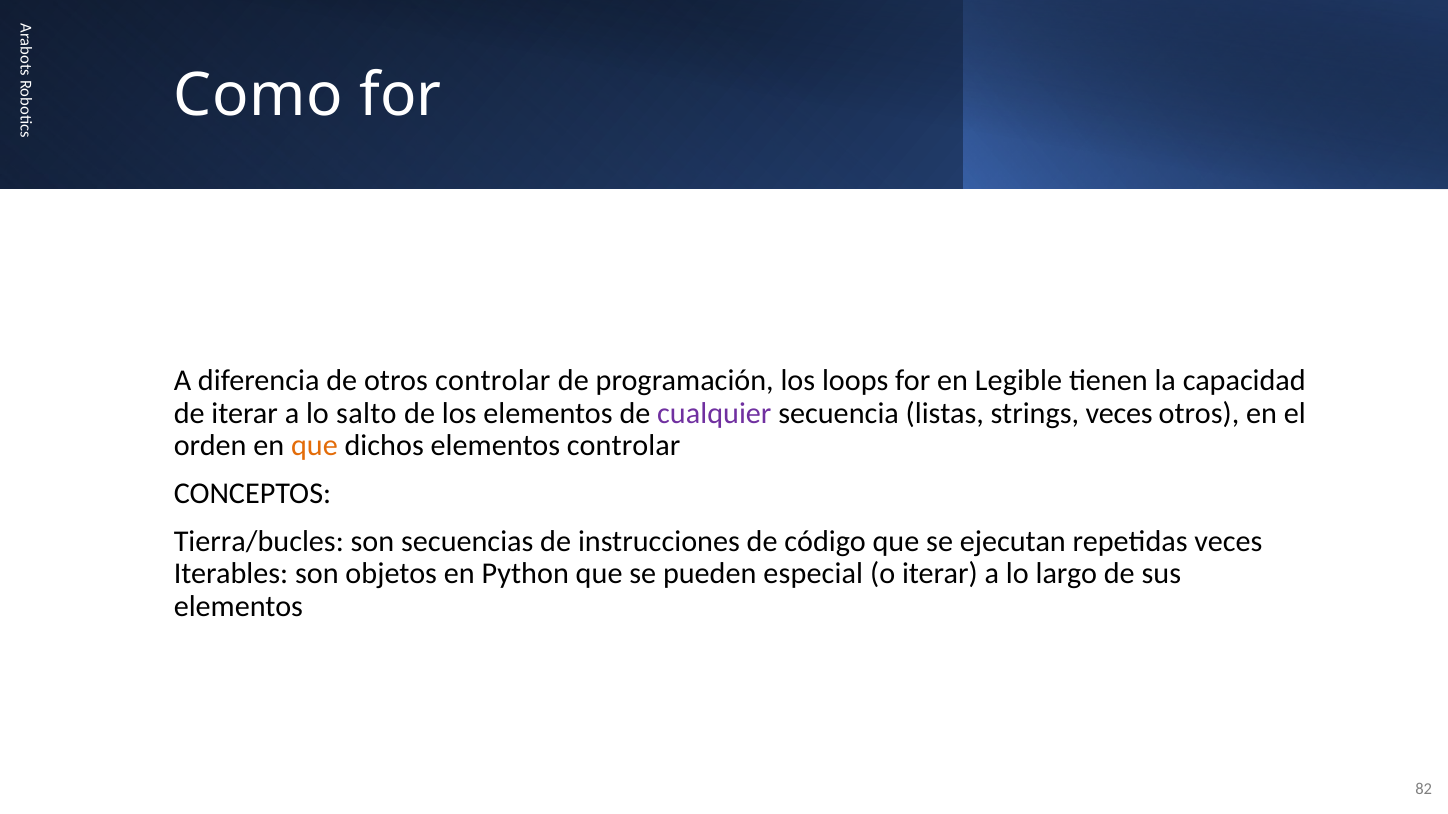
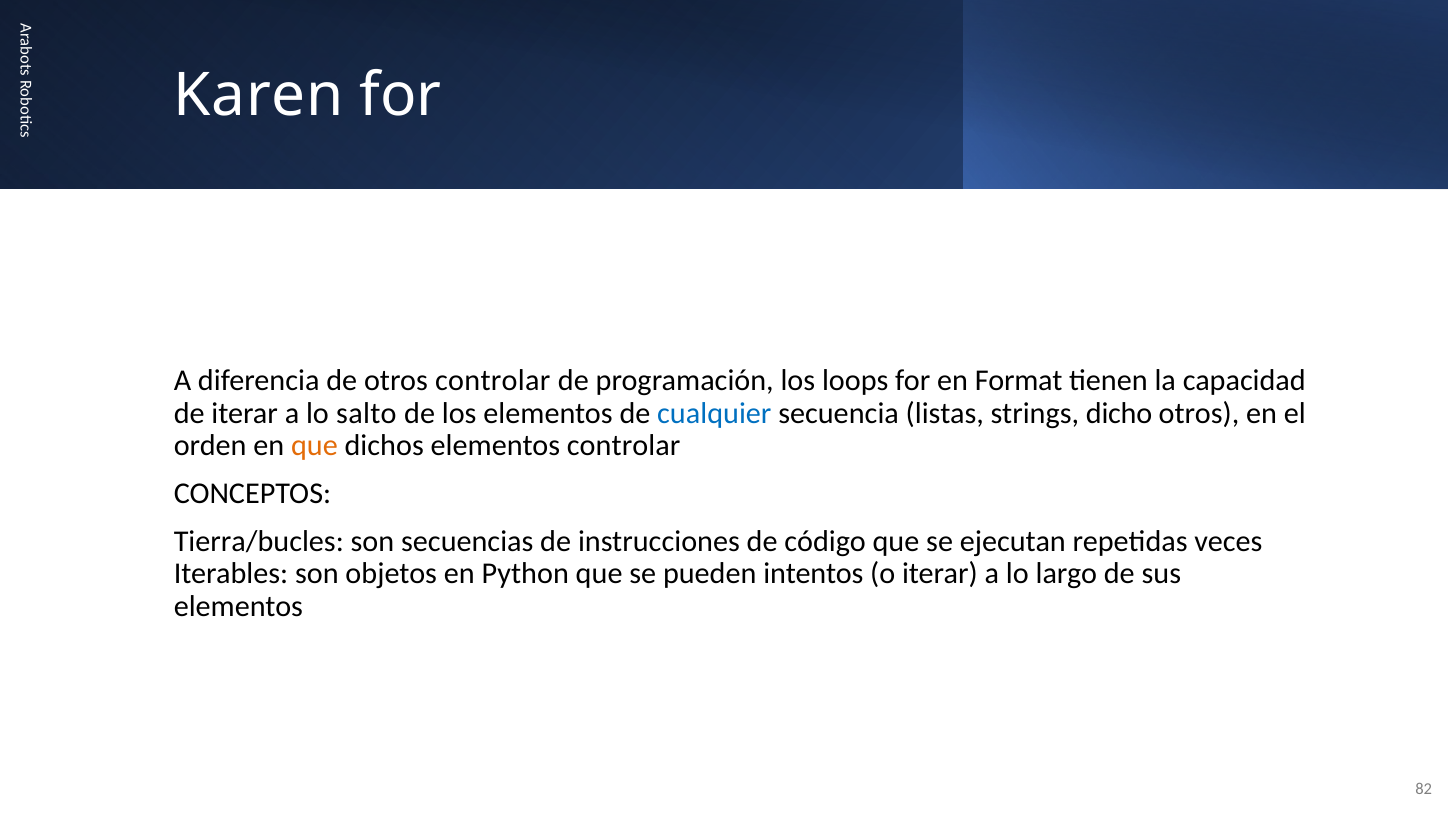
Como: Como -> Karen (259, 96)
Legible: Legible -> Format (1019, 381)
cualquier colour: purple -> blue (714, 414)
strings veces: veces -> dicho (1119, 414)
especial: especial -> intentos (813, 574)
